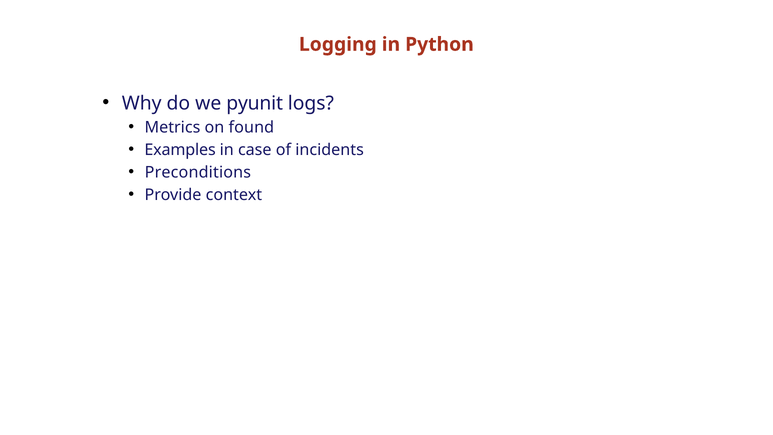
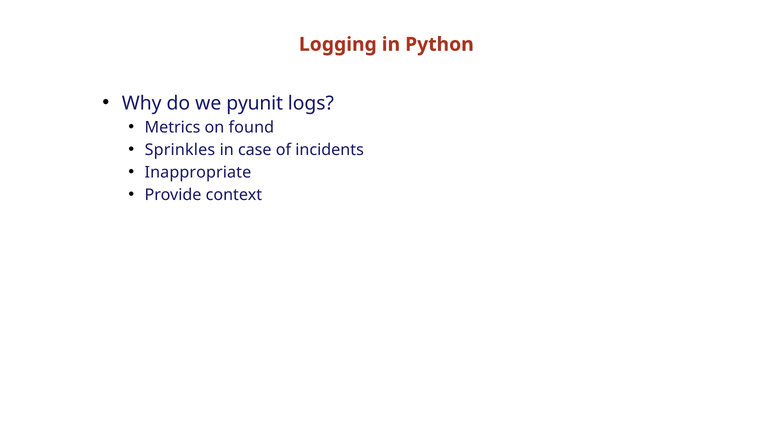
Examples: Examples -> Sprinkles (180, 150)
Preconditions: Preconditions -> Inappropriate (198, 172)
